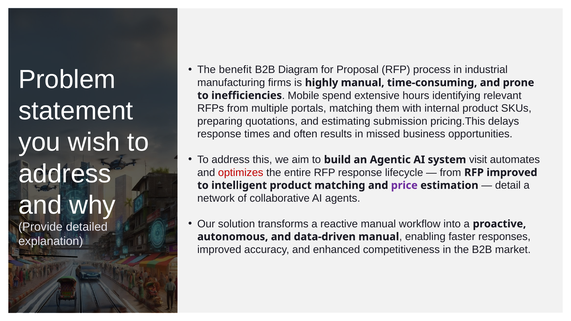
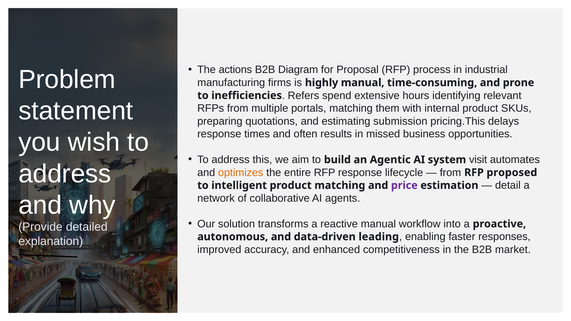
benefit: benefit -> actions (235, 70)
Mobile: Mobile -> Refers (303, 96)
optimizes colour: red -> orange (241, 173)
RFP improved: improved -> proposed (512, 173)
data-driven manual: manual -> leading (379, 237)
